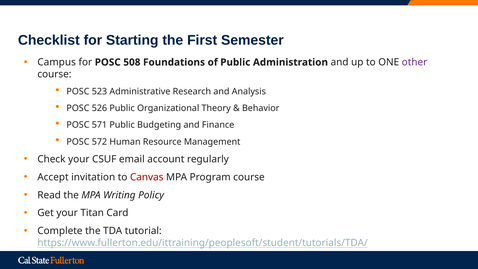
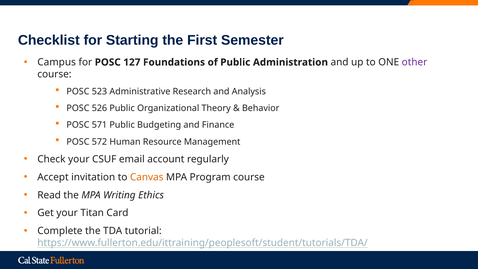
508: 508 -> 127 (132, 62)
Canvas colour: red -> orange (147, 177)
Policy: Policy -> Ethics (151, 195)
